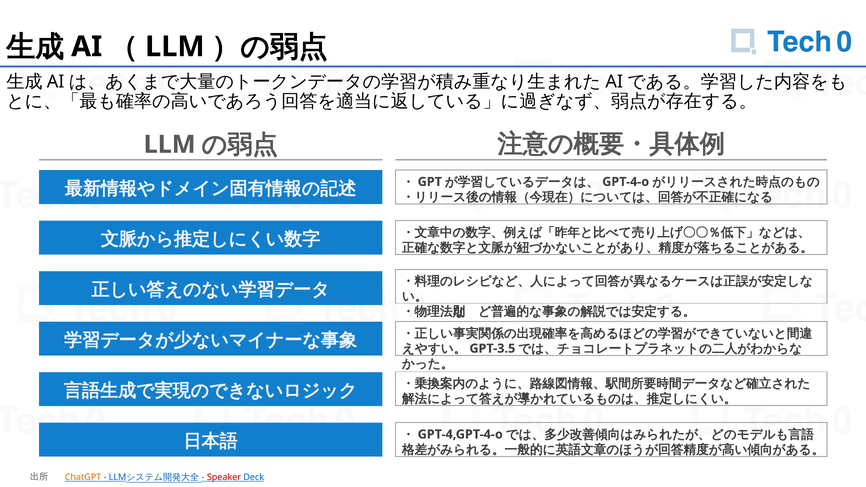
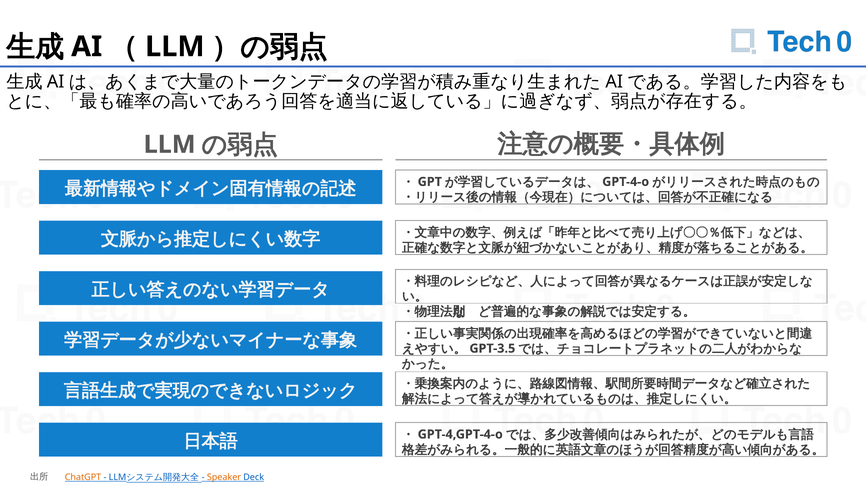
Speaker colour: red -> orange (224, 477)
